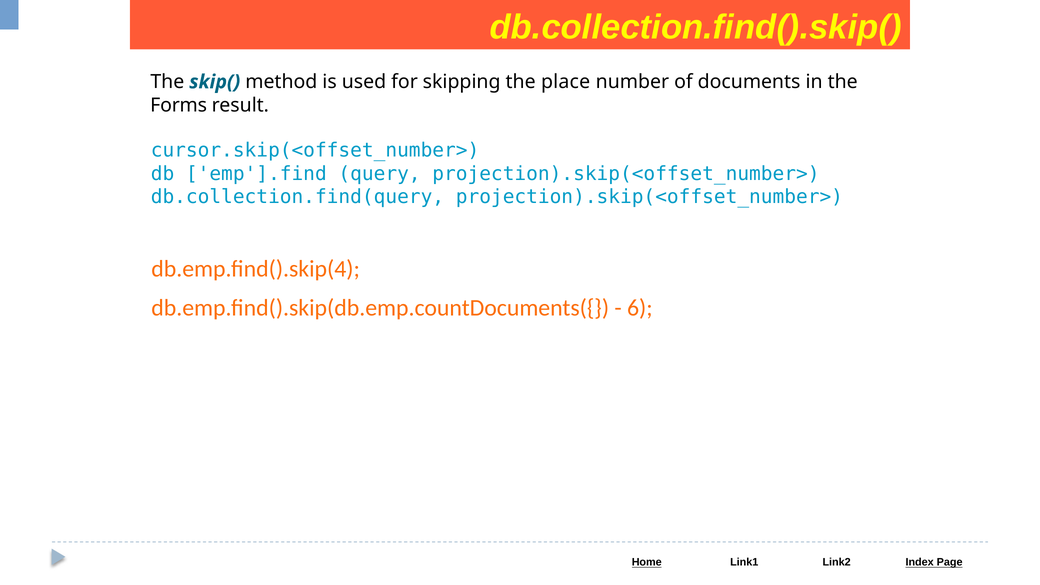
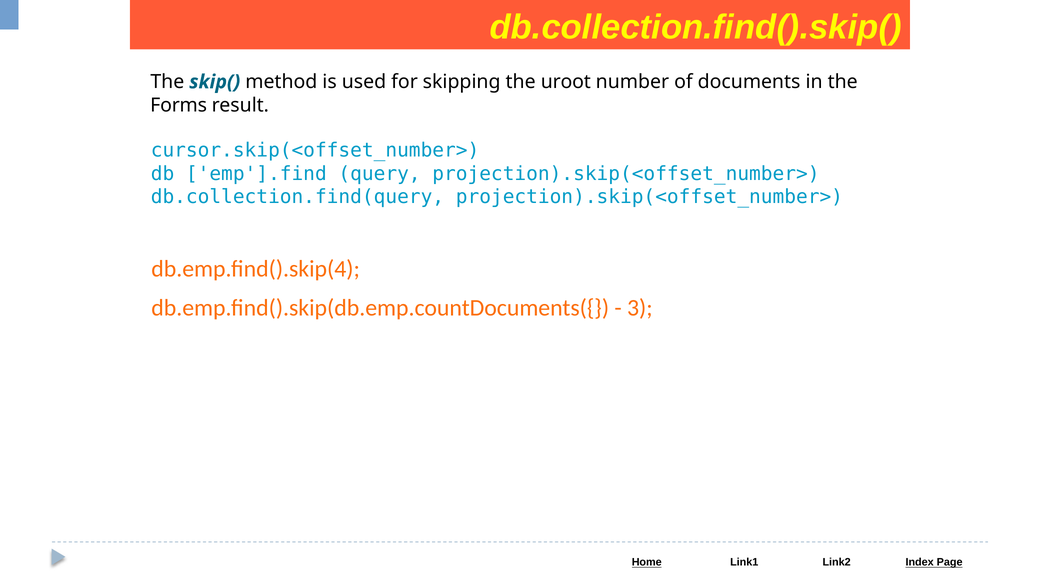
place: place -> uroot (566, 82)
6: 6 -> 3 (640, 308)
